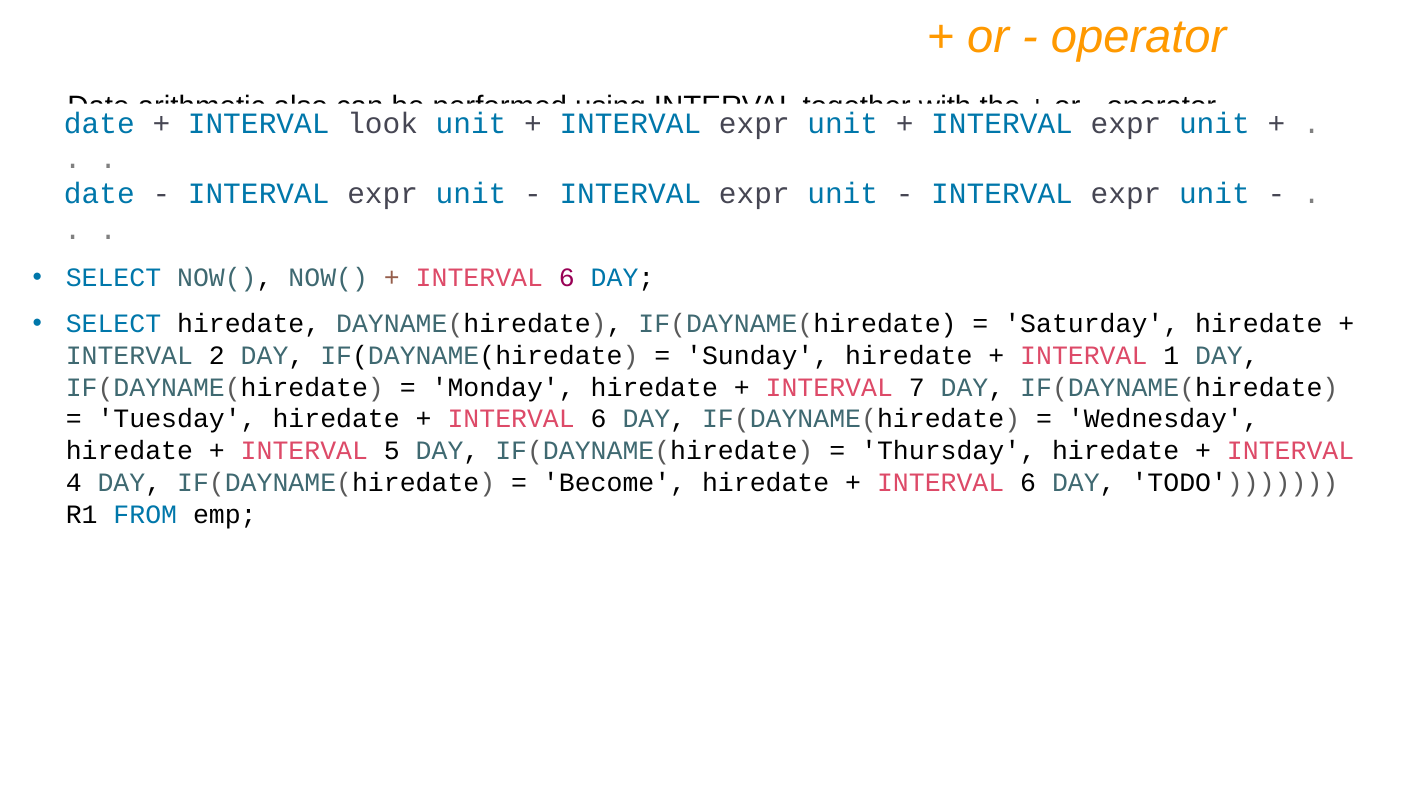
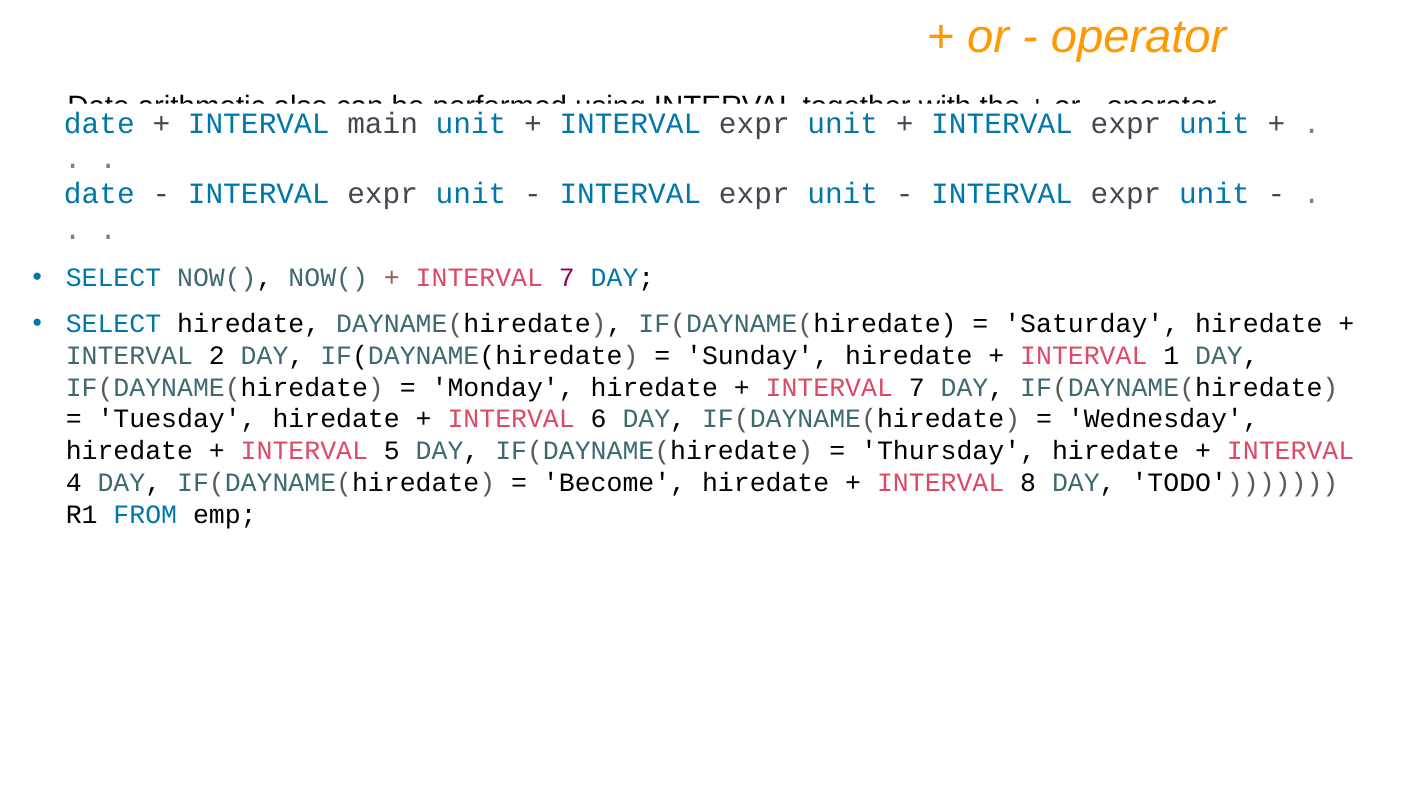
look: look -> main (383, 123)
6: 6 -> 7 (567, 278)
6: 6 -> 8 (1028, 483)
